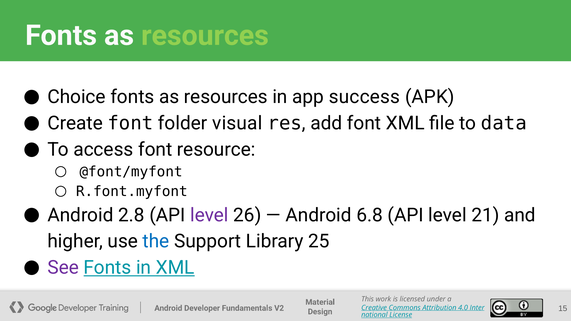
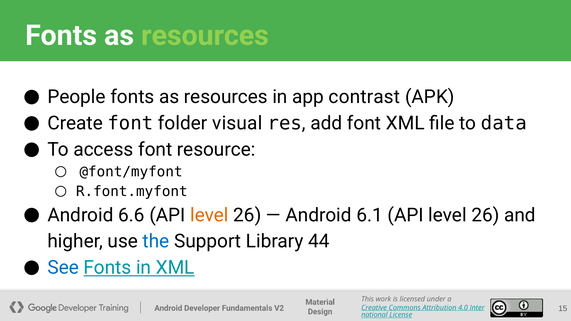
Choice: Choice -> People (77, 97)
success: success -> contrast (364, 97)
2.8: 2.8 -> 6.6 (131, 215)
level colour: purple -> orange (209, 215)
6.8: 6.8 -> 6.1 (370, 215)
21: 21 -> 26 (485, 215)
25: 25 -> 44 (319, 242)
See colour: purple -> blue (63, 268)
